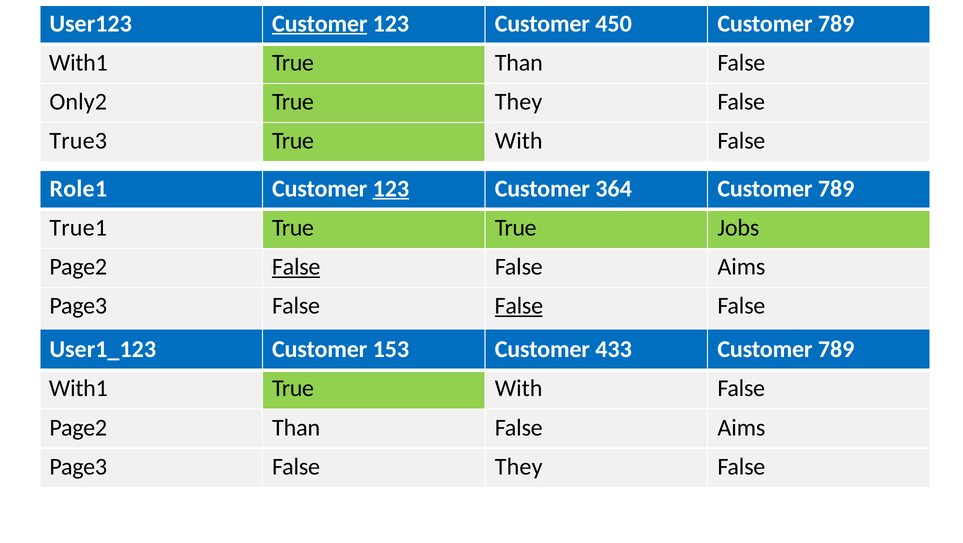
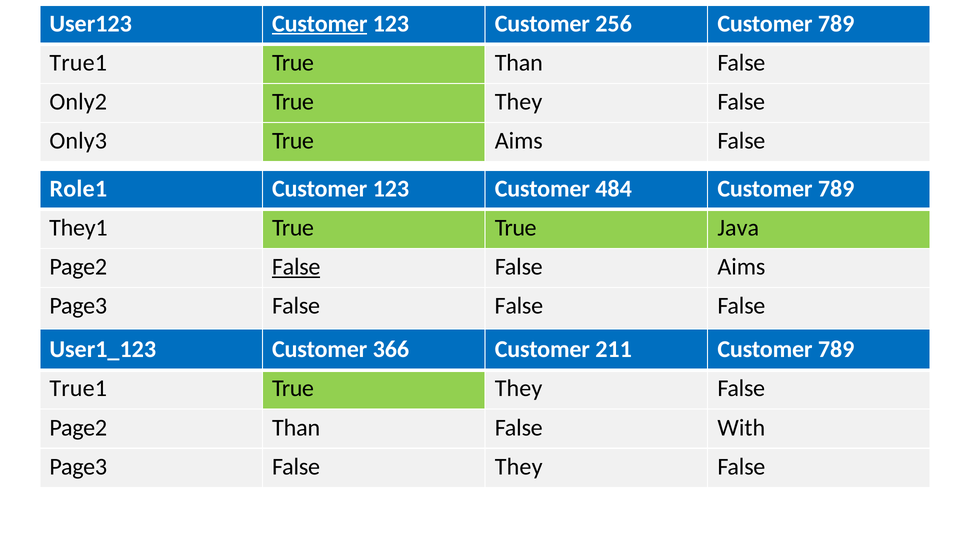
450: 450 -> 256 (614, 24)
With1: With1 -> True1 (78, 63)
True3: True3 -> Only3 (78, 141)
With: With -> Aims (519, 141)
123 underline: present -> none (391, 188)
364: 364 -> 484 (614, 188)
True1: True1 -> They1 (78, 227)
Jobs: Jobs -> Java (738, 227)
False underline: present -> none (519, 306)
153: 153 -> 366 (391, 349)
433: 433 -> 211 (614, 349)
With1: With1 -> True1 (78, 388)
With: With -> They (519, 388)
Aims: Aims -> With (741, 427)
